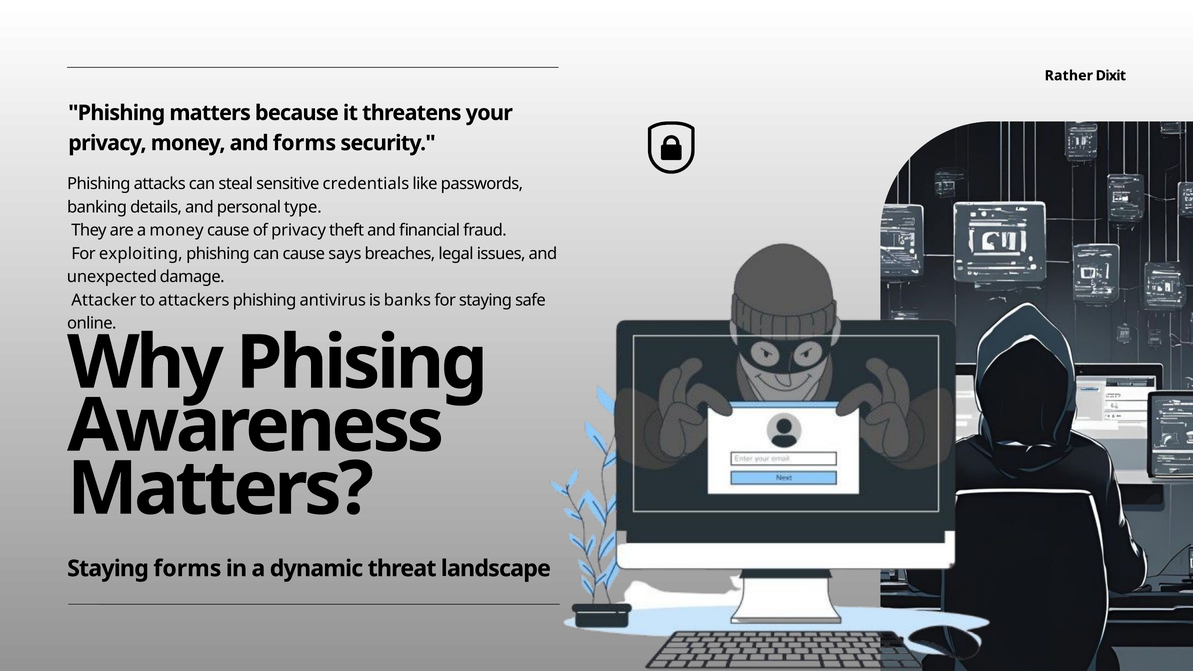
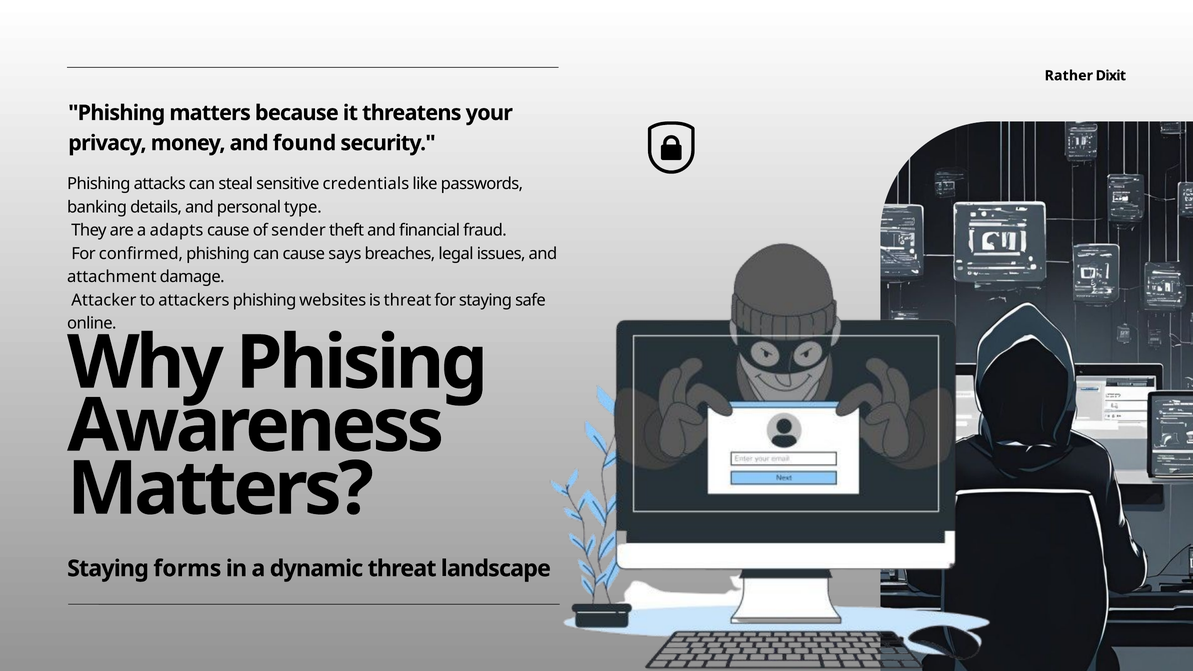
and forms: forms -> found (304, 143)
a money: money -> adapts (177, 230)
of privacy: privacy -> sender (298, 230)
exploiting: exploiting -> confirmed (141, 254)
unexpected: unexpected -> attachment (112, 277)
antivirus: antivirus -> websites (333, 300)
is banks: banks -> threat (408, 300)
